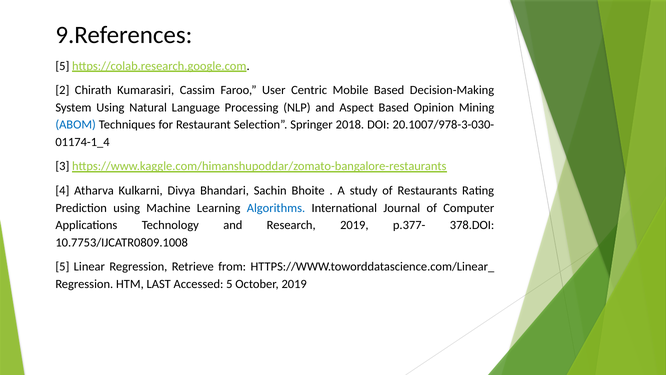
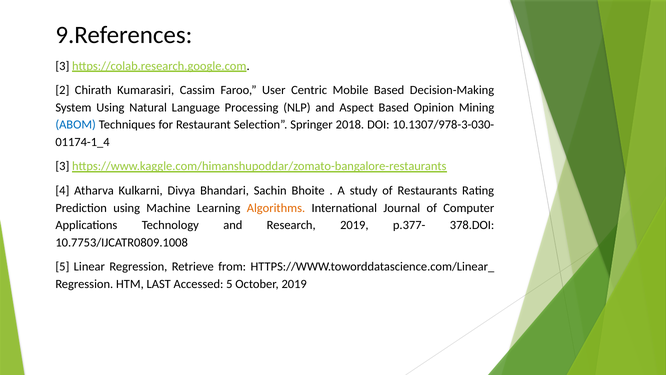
5: 5 -> 3 (62, 66)
20.1007/978-3-030-: 20.1007/978-3-030- -> 10.1307/978-3-030- (443, 125)
Algorithms colour: blue -> orange (276, 208)
